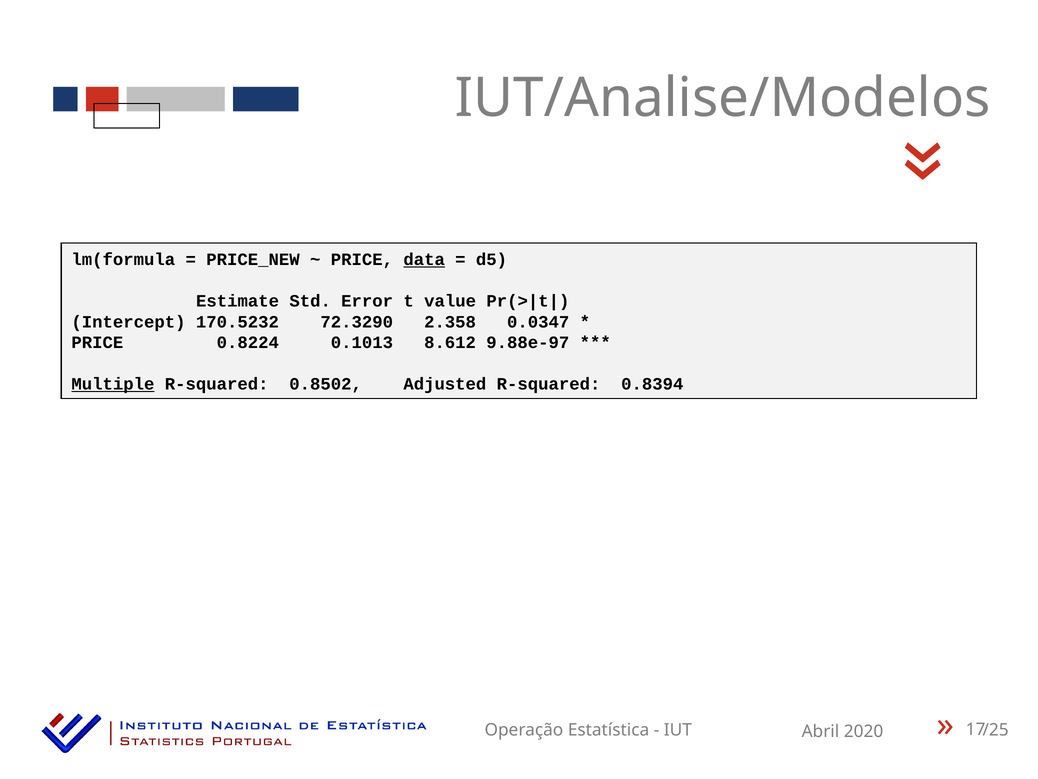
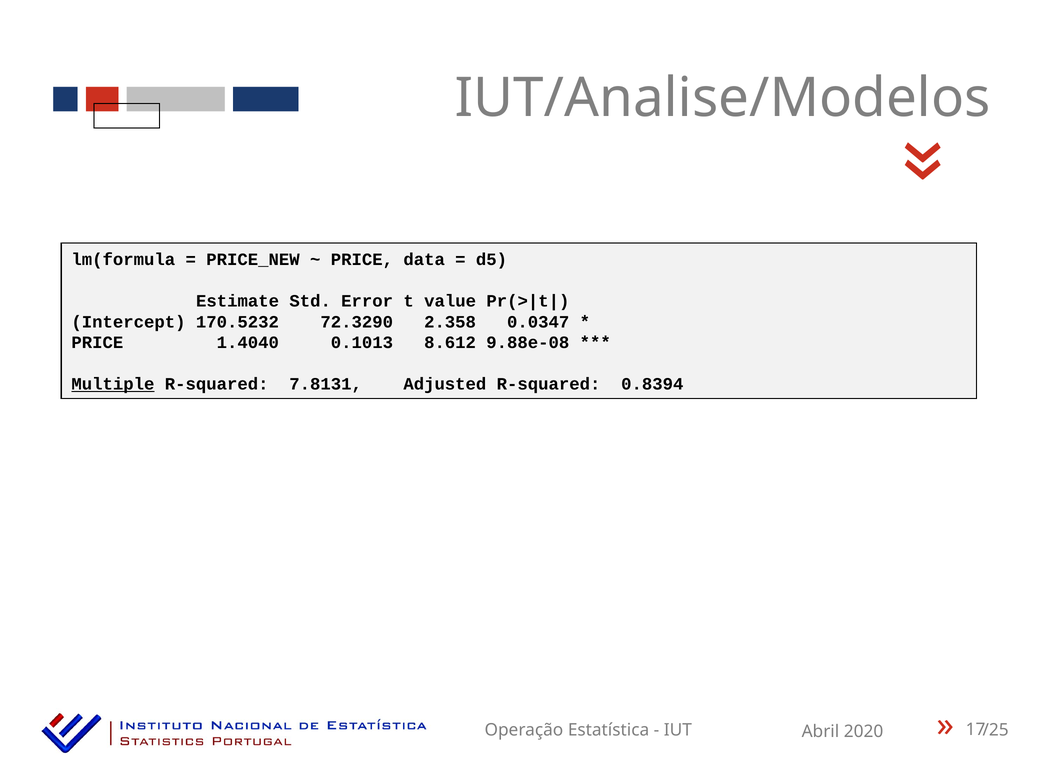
data underline: present -> none (424, 259)
0.8224: 0.8224 -> 1.4040 (248, 342)
9.88e-97: 9.88e-97 -> 9.88e-08 (528, 342)
0.8502: 0.8502 -> 7.8131 (326, 384)
